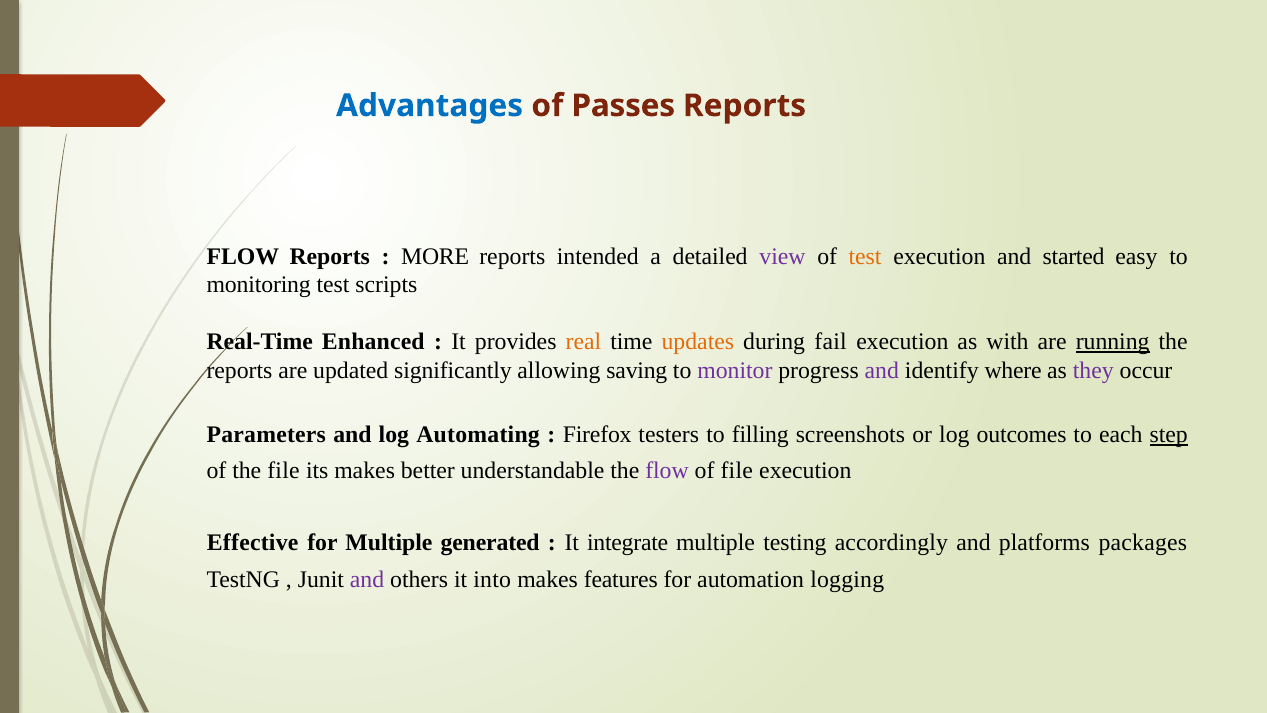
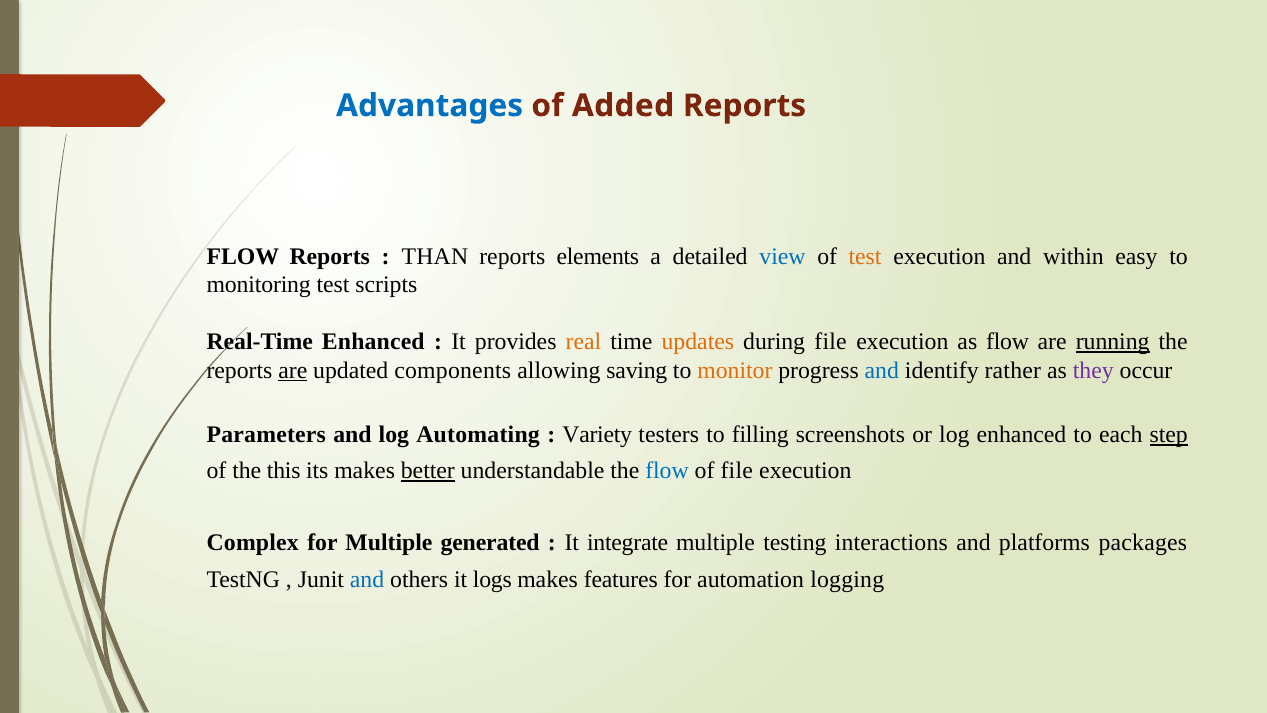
Passes: Passes -> Added (623, 106)
MORE: MORE -> THAN (435, 256)
intended: intended -> elements (598, 256)
view colour: purple -> blue (782, 256)
started: started -> within (1073, 256)
during fail: fail -> file (831, 342)
as with: with -> flow (1008, 342)
are underline: none -> present (293, 370)
significantly: significantly -> components (453, 370)
monitor colour: purple -> orange (735, 370)
and colour: purple -> blue (882, 370)
where: where -> rather (1013, 370)
Firefox: Firefox -> Variety (597, 435)
log outcomes: outcomes -> enhanced (1022, 435)
the file: file -> this (284, 471)
better underline: none -> present (428, 471)
flow colour: purple -> blue (667, 471)
Effective: Effective -> Complex (253, 543)
accordingly: accordingly -> interactions (891, 543)
and colour: purple -> blue (367, 579)
into: into -> logs (492, 579)
